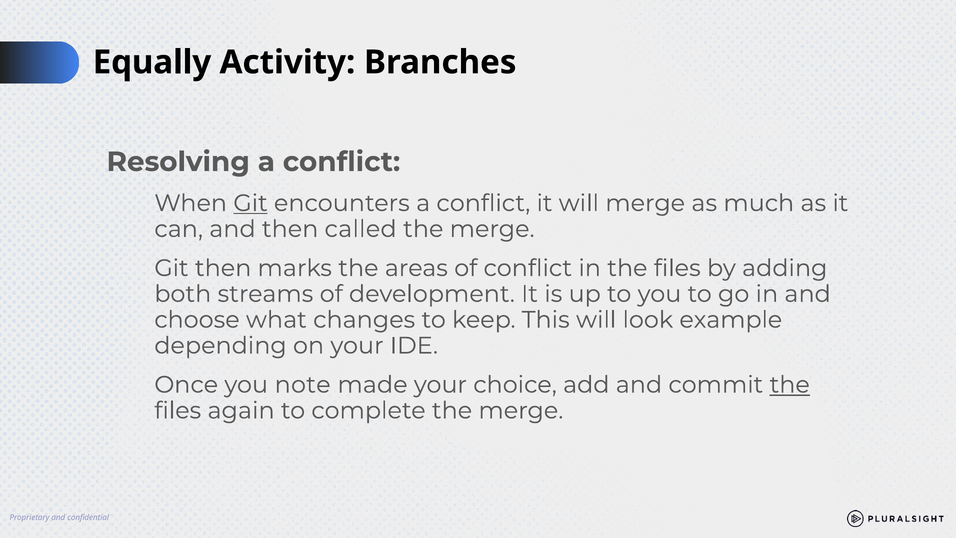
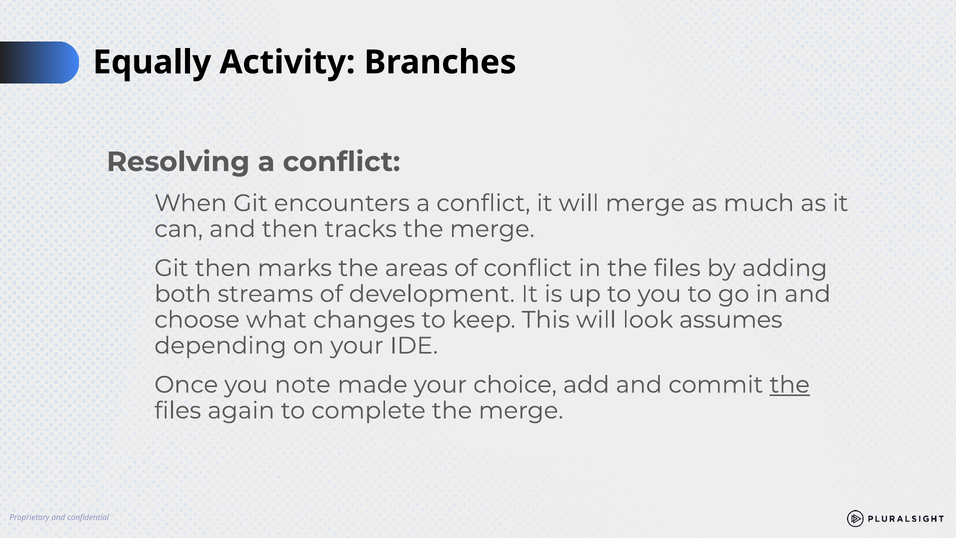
Git underline: present -> none (251, 203)
called: called -> tracks (361, 229)
example: example -> assumes (731, 320)
